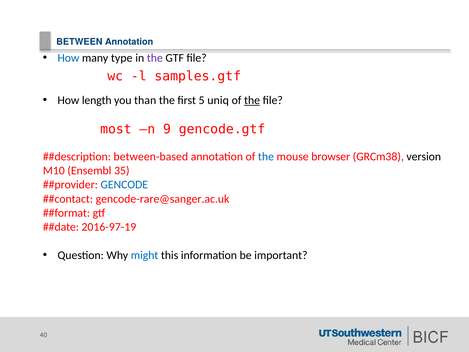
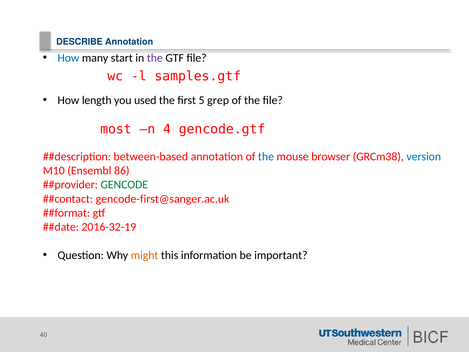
BETWEEN: BETWEEN -> DESCRIBE (79, 42)
type: type -> start (122, 58)
than: than -> used (145, 100)
uniq: uniq -> grep (218, 100)
the underline: present -> none (252, 100)
9: 9 -> 4 (167, 129)
version colour: black -> blue (424, 156)
35: 35 -> 86 (122, 171)
GENCODE colour: blue -> green (124, 185)
gencode-rare@sanger.ac.uk: gencode-rare@sanger.ac.uk -> gencode-first@sanger.ac.uk (163, 199)
2016-97-19: 2016-97-19 -> 2016-32-19 (109, 227)
might colour: blue -> orange (145, 255)
